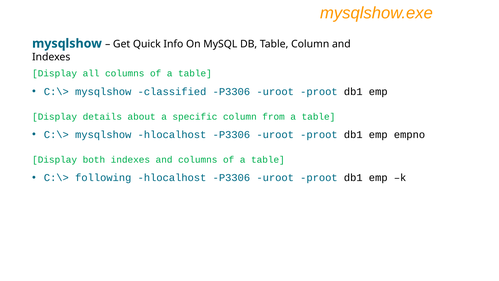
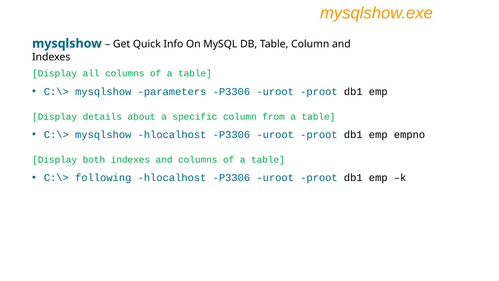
classified: classified -> parameters (172, 92)
